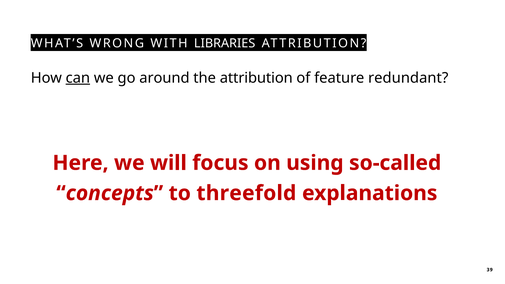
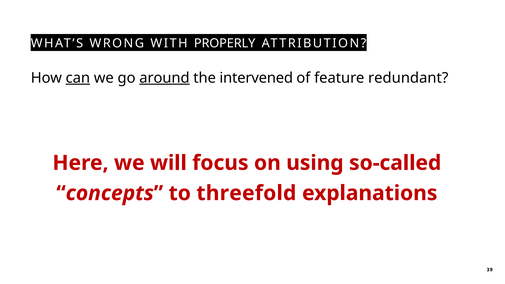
LIBRARIES: LIBRARIES -> PROPERLY (225, 43)
around underline: none -> present (164, 78)
the attribution: attribution -> intervened (256, 78)
